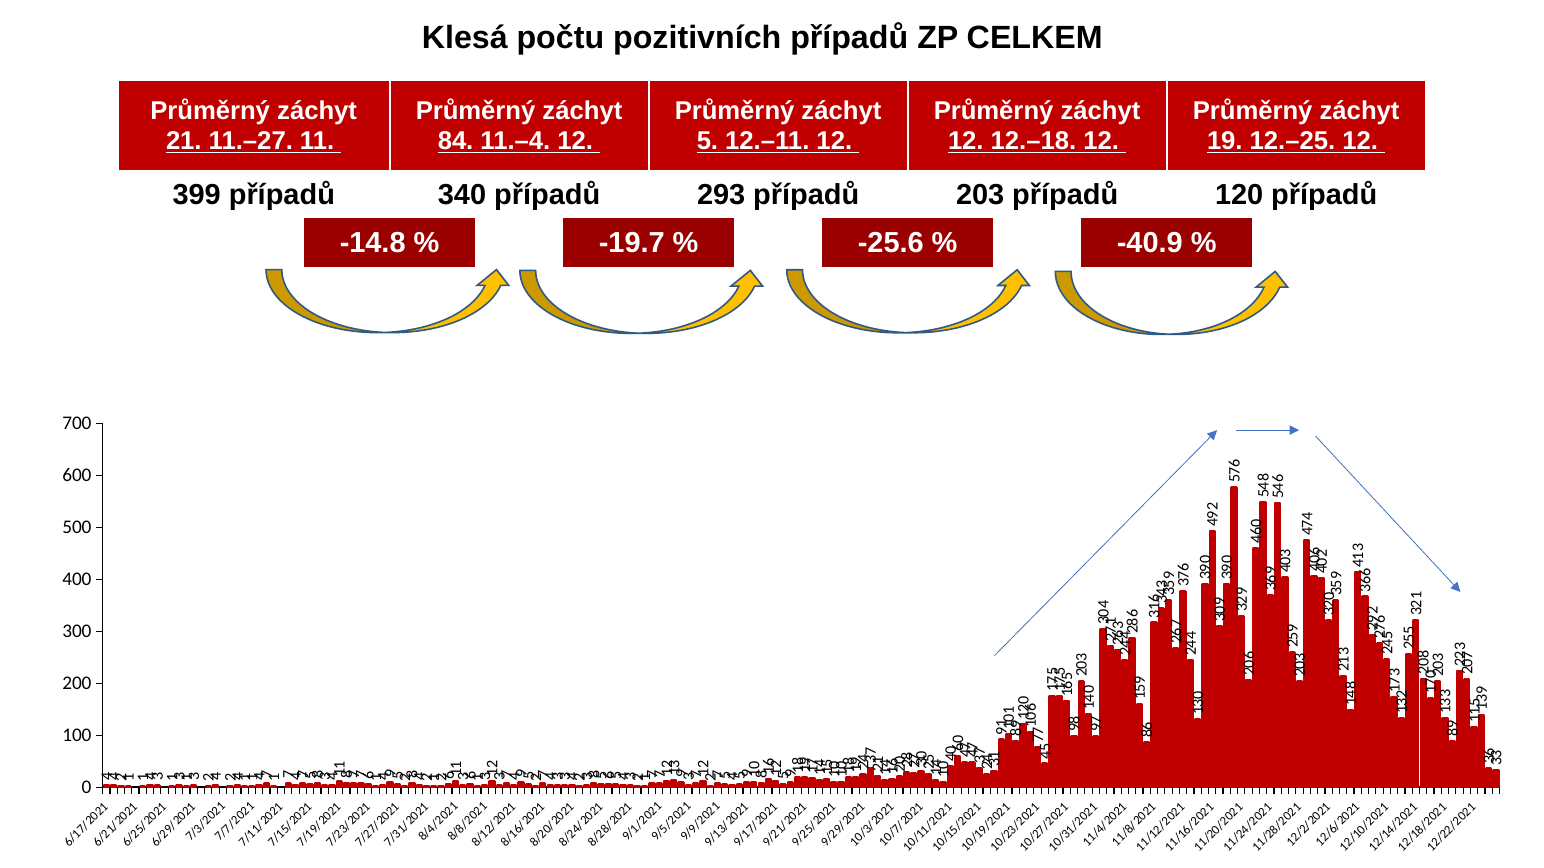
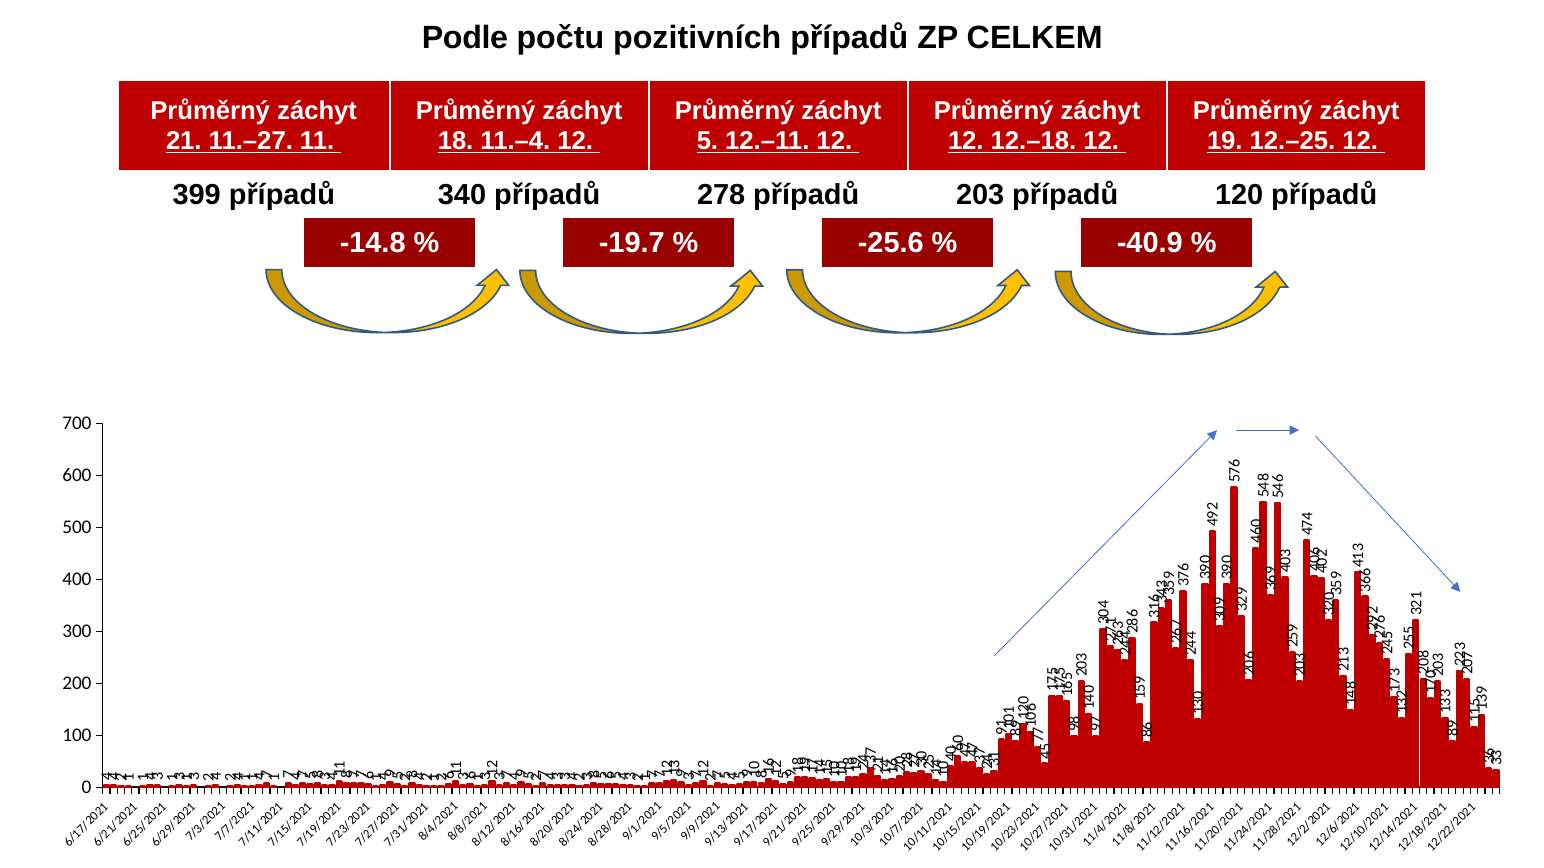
Klesá: Klesá -> Podle (465, 38)
84: 84 -> 18 (456, 141)
293: 293 -> 278 (721, 195)
